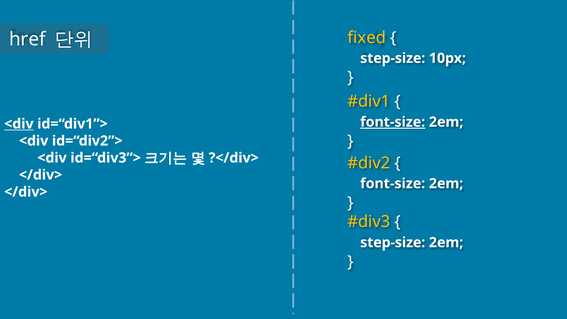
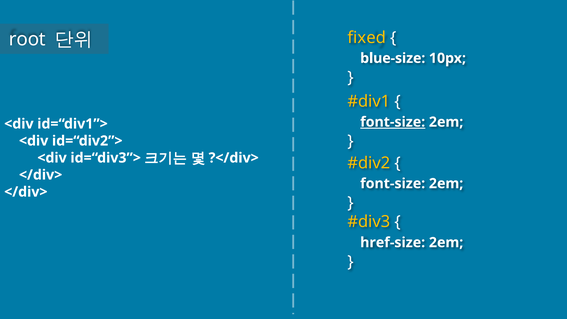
href: href -> root (27, 39)
step-size: step-size -> blue-size (393, 58)
<div underline: present -> none (19, 124)
step-size: step-size -> href-size (393, 242)
